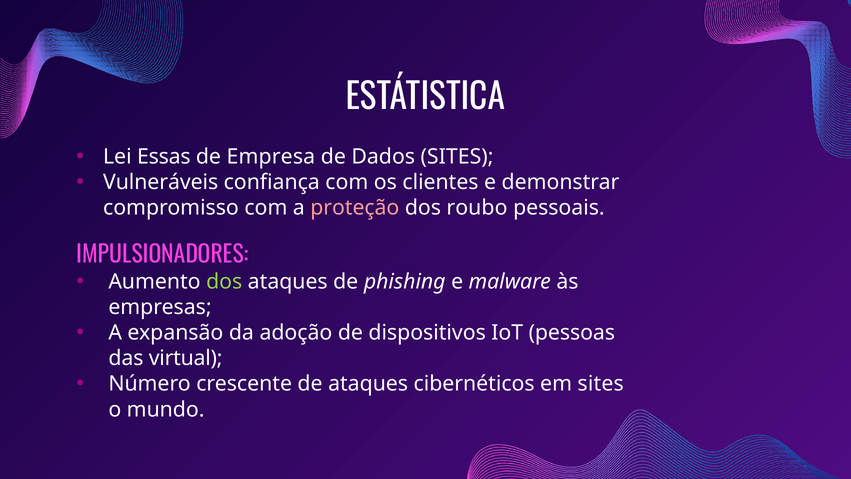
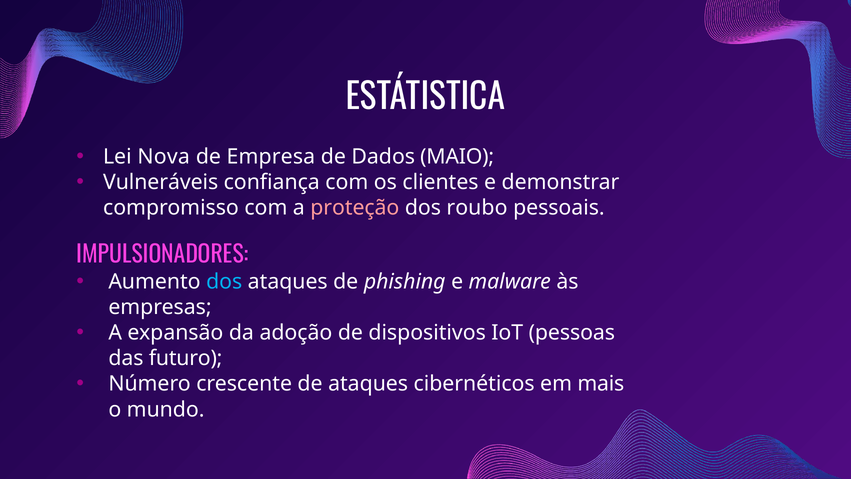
Essas: Essas -> Nova (164, 157)
Dados SITES: SITES -> MAIO (457, 157)
dos colour: light green -> light blue (224, 282)
virtual: virtual -> futuro (186, 358)
em sites: sites -> mais (601, 384)
